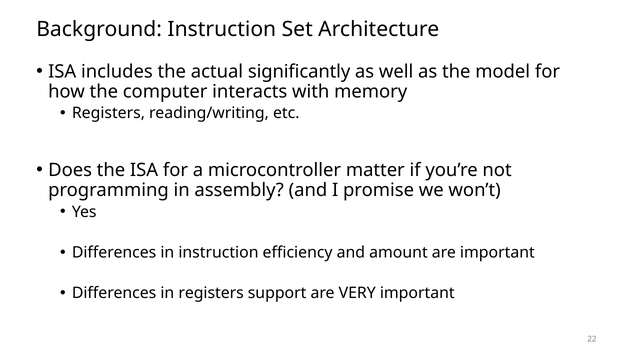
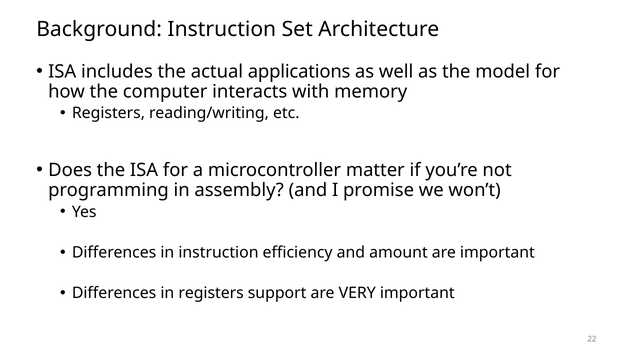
significantly: significantly -> applications (299, 72)
